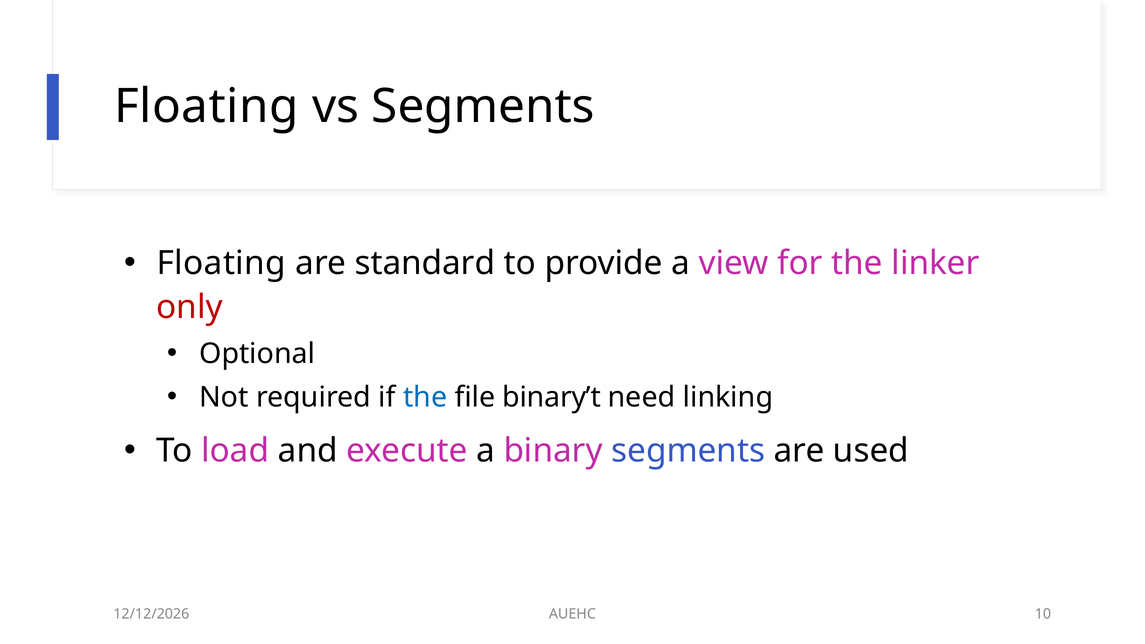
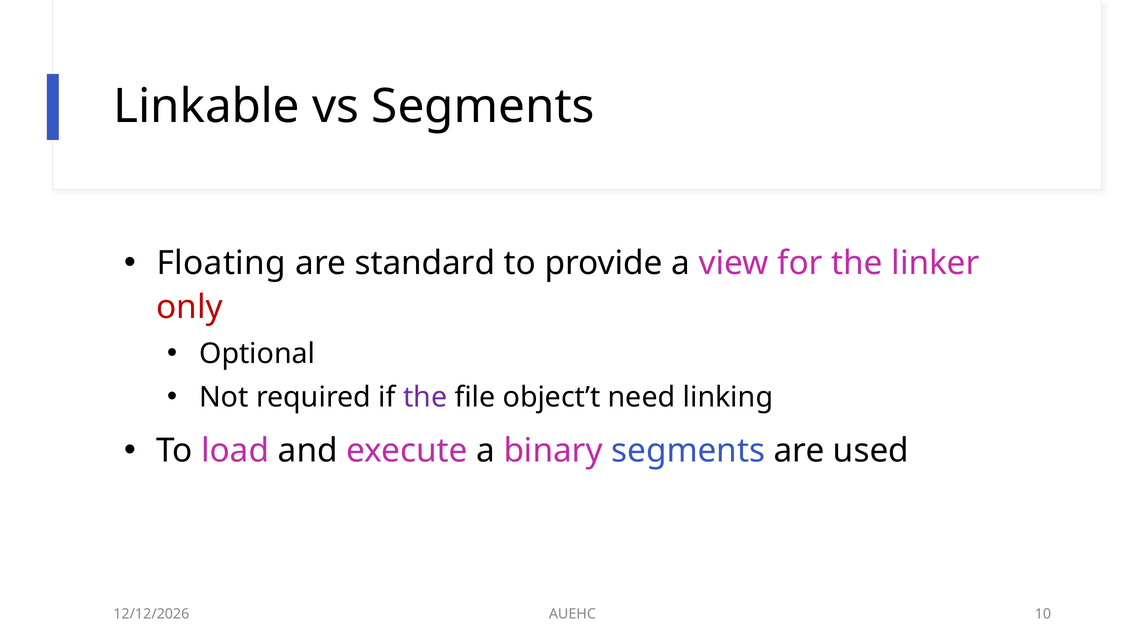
Floating: Floating -> Linkable (207, 107)
the colour: blue -> purple (425, 397)
binary’t: binary’t -> object’t (552, 397)
